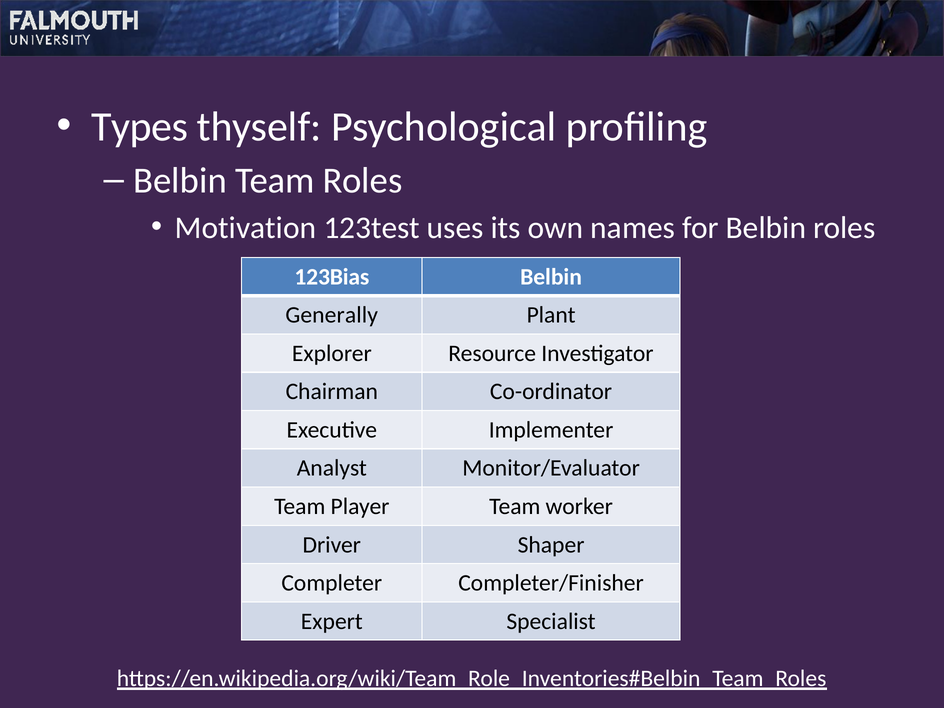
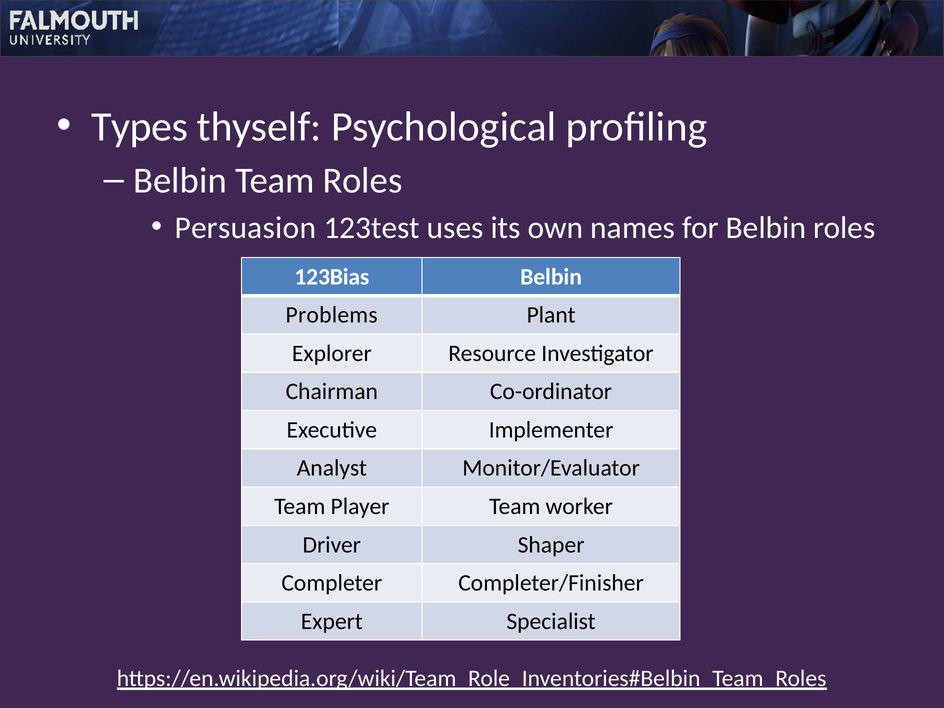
Motivation: Motivation -> Persuasion (245, 228)
Generally: Generally -> Problems (332, 315)
